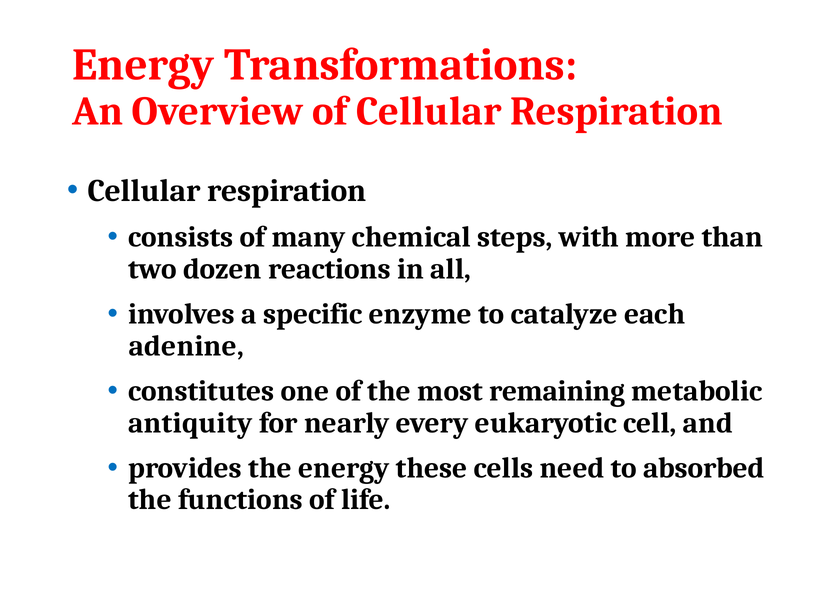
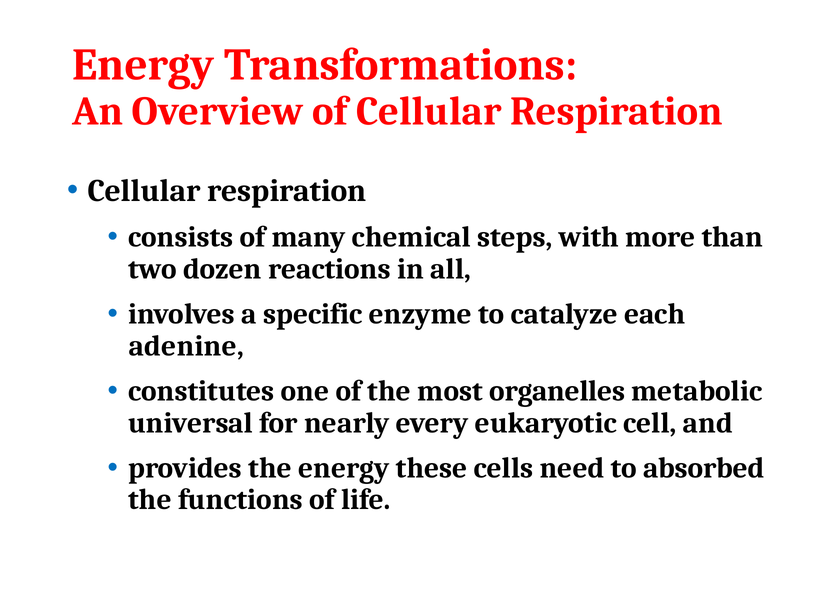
remaining: remaining -> organelles (557, 391)
antiquity: antiquity -> universal (191, 423)
